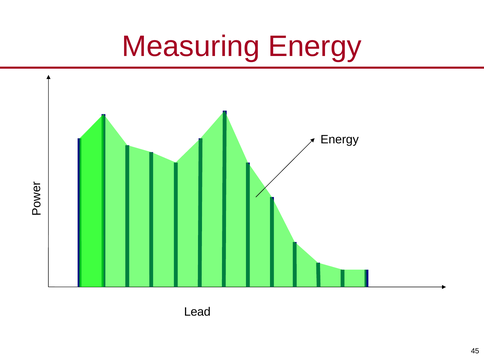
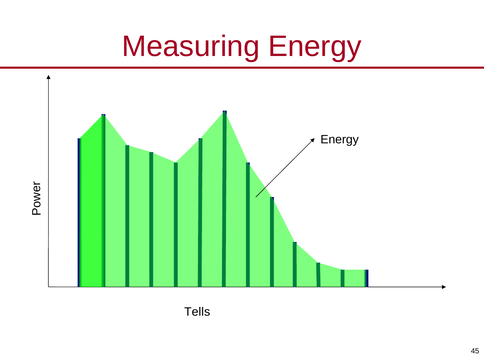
Lead: Lead -> Tells (197, 312)
